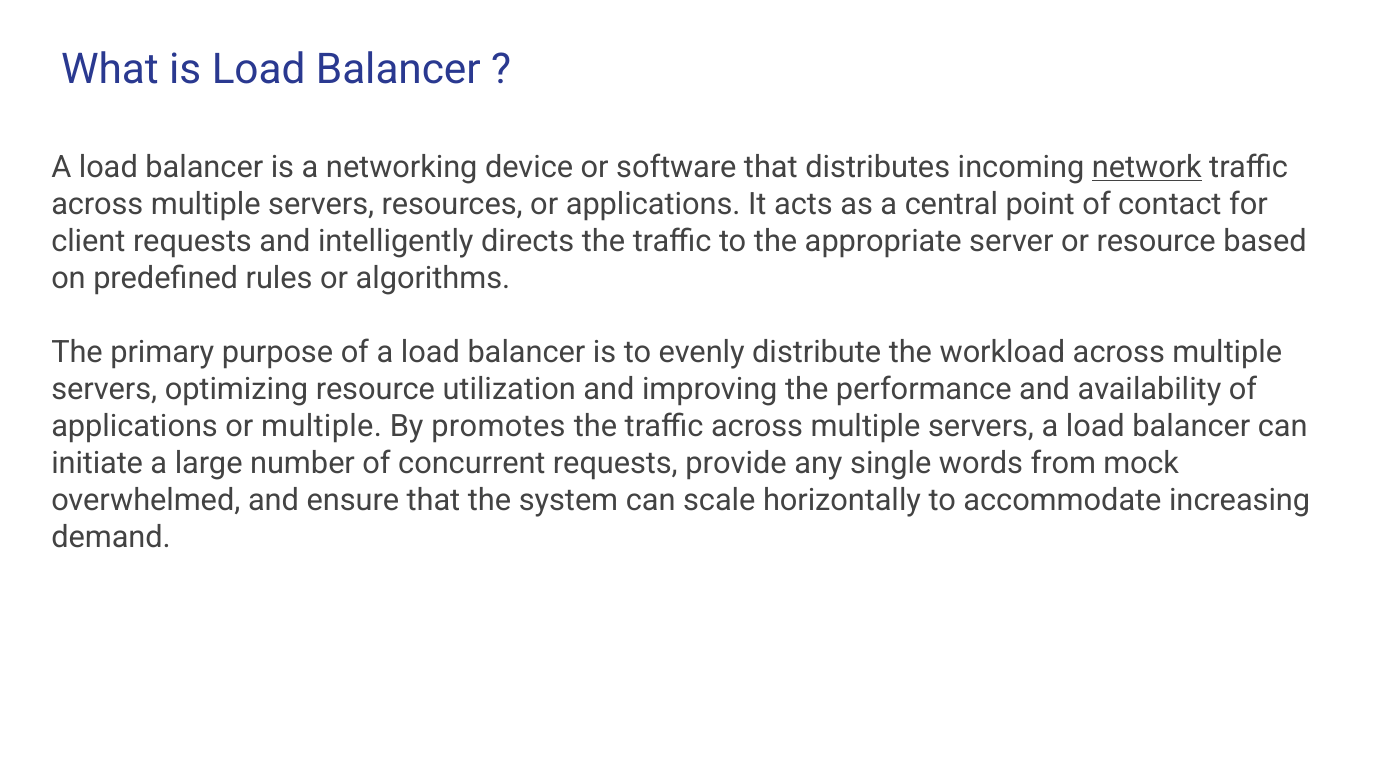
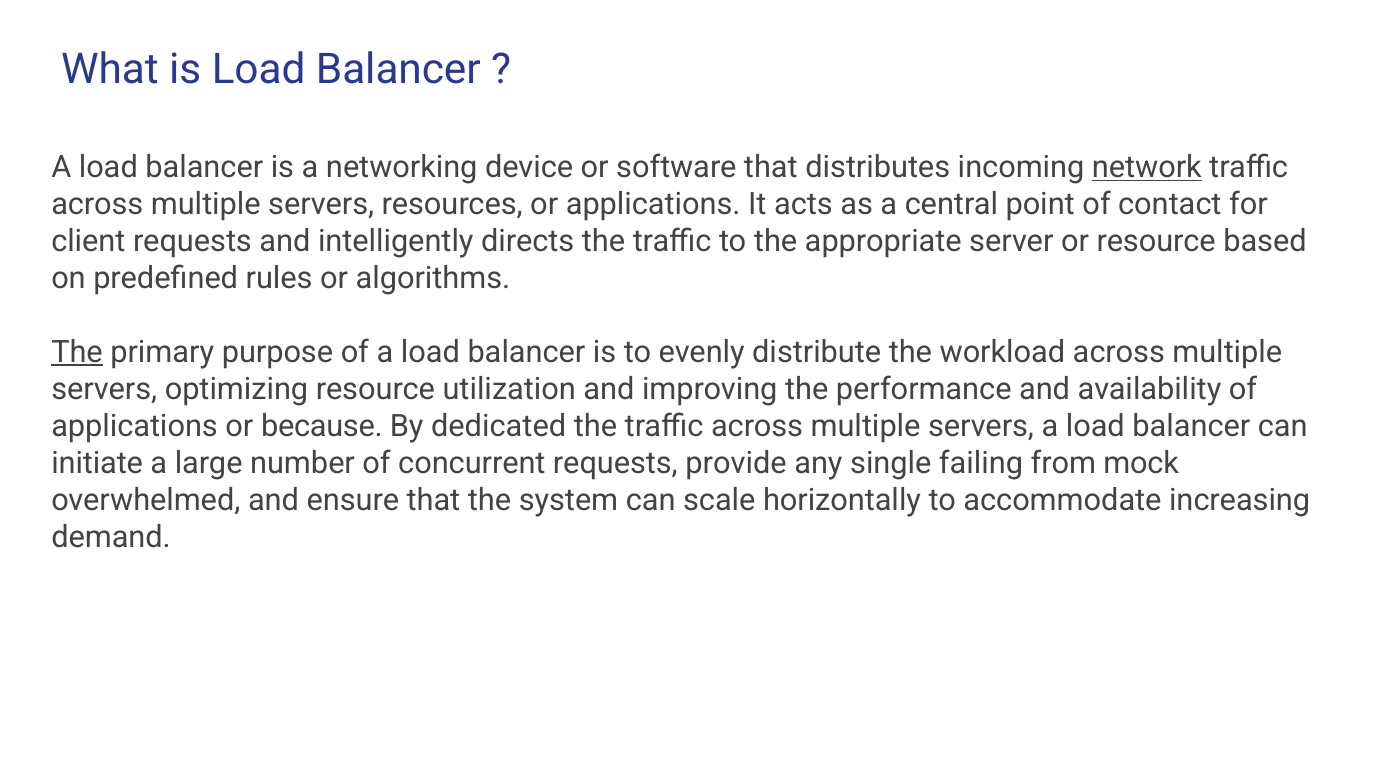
The underline: none -> present (77, 352)
or multiple: multiple -> because (322, 426)
promotes: promotes -> dedicated (499, 426)
words: words -> failing (981, 463)
